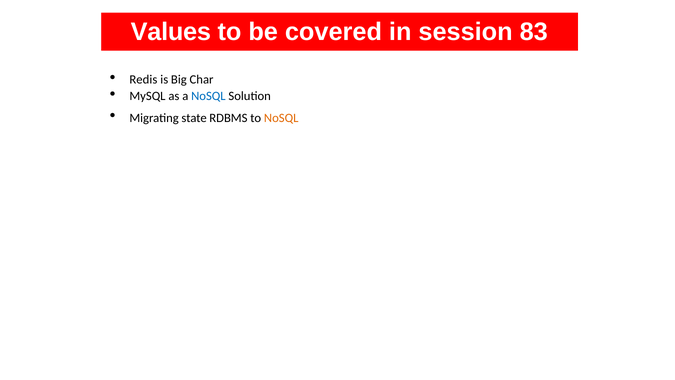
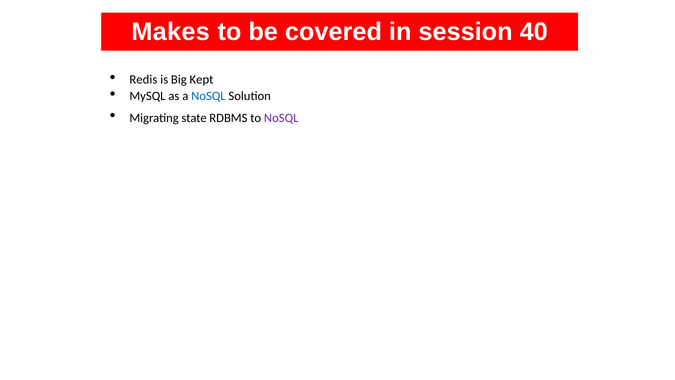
Values: Values -> Makes (171, 32)
83: 83 -> 40 (534, 32)
Char: Char -> Kept (202, 80)
NoSQL colour: orange -> purple (281, 118)
